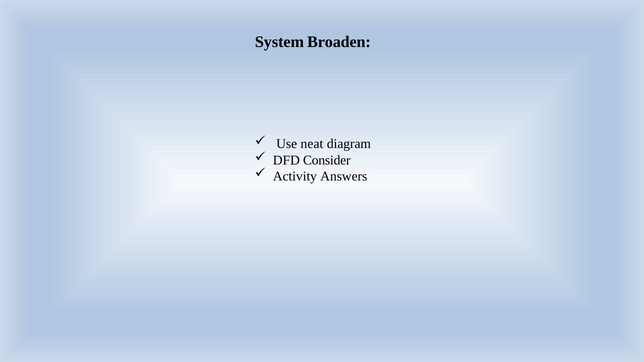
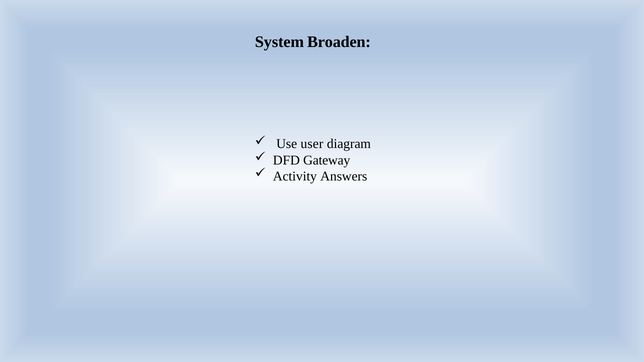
neat: neat -> user (312, 144)
Consider: Consider -> Gateway (327, 160)
